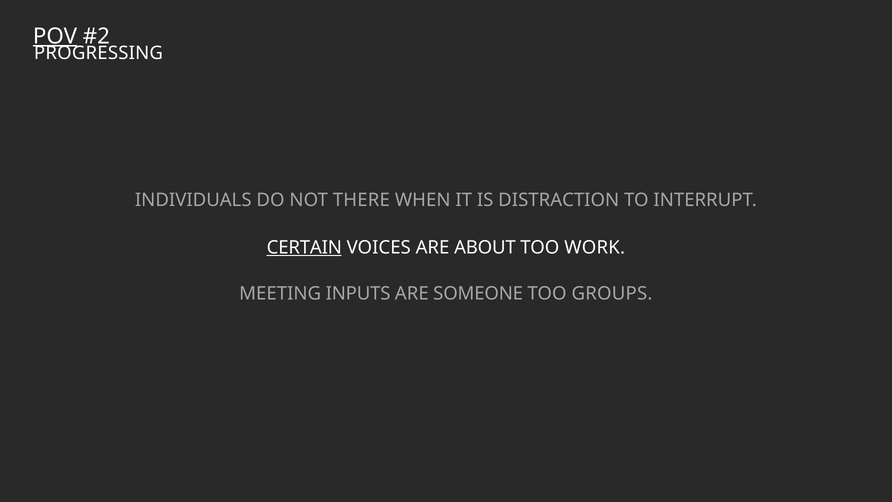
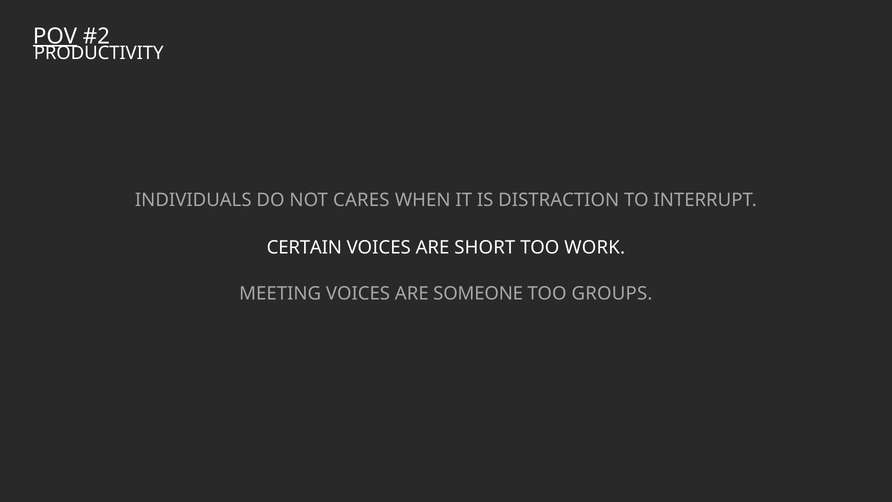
PROGRESSING: PROGRESSING -> PRODUCTIVITY (99, 53)
THERE: THERE -> CARES (361, 200)
CERTAIN underline: present -> none (304, 247)
ABOUT: ABOUT -> SHORT (485, 247)
MEETING INPUTS: INPUTS -> VOICES (358, 294)
